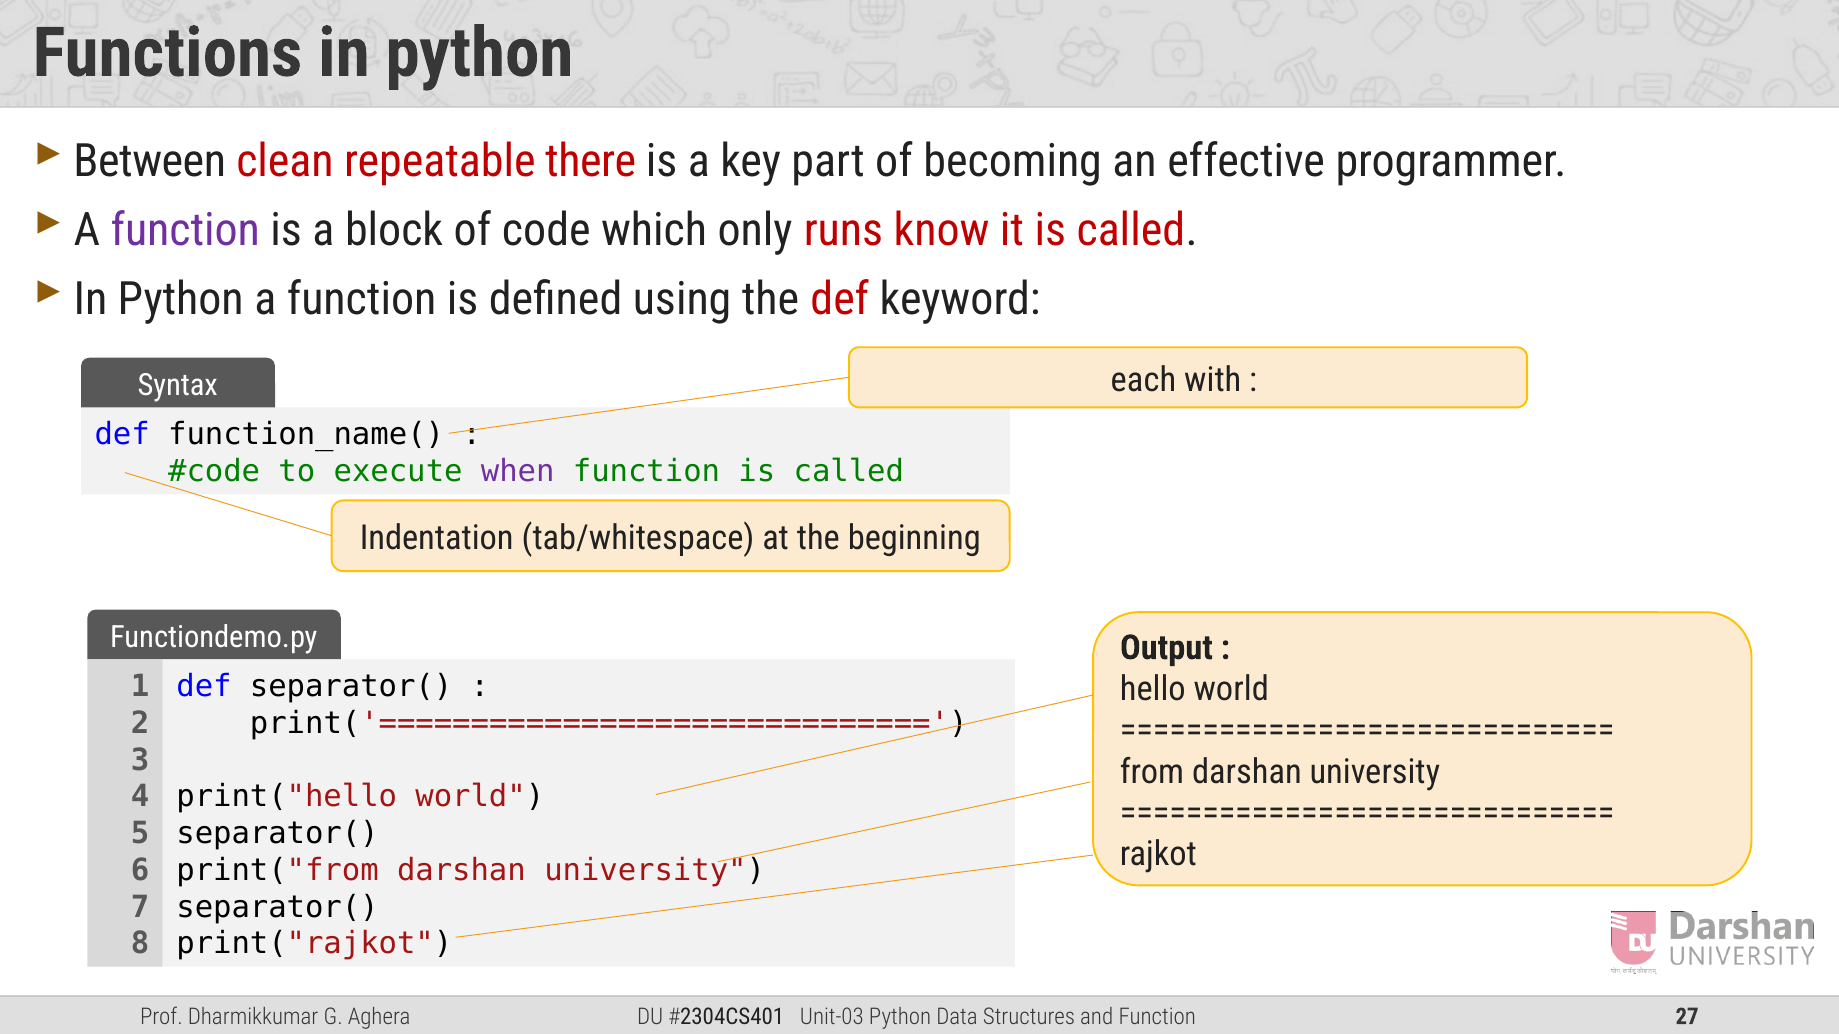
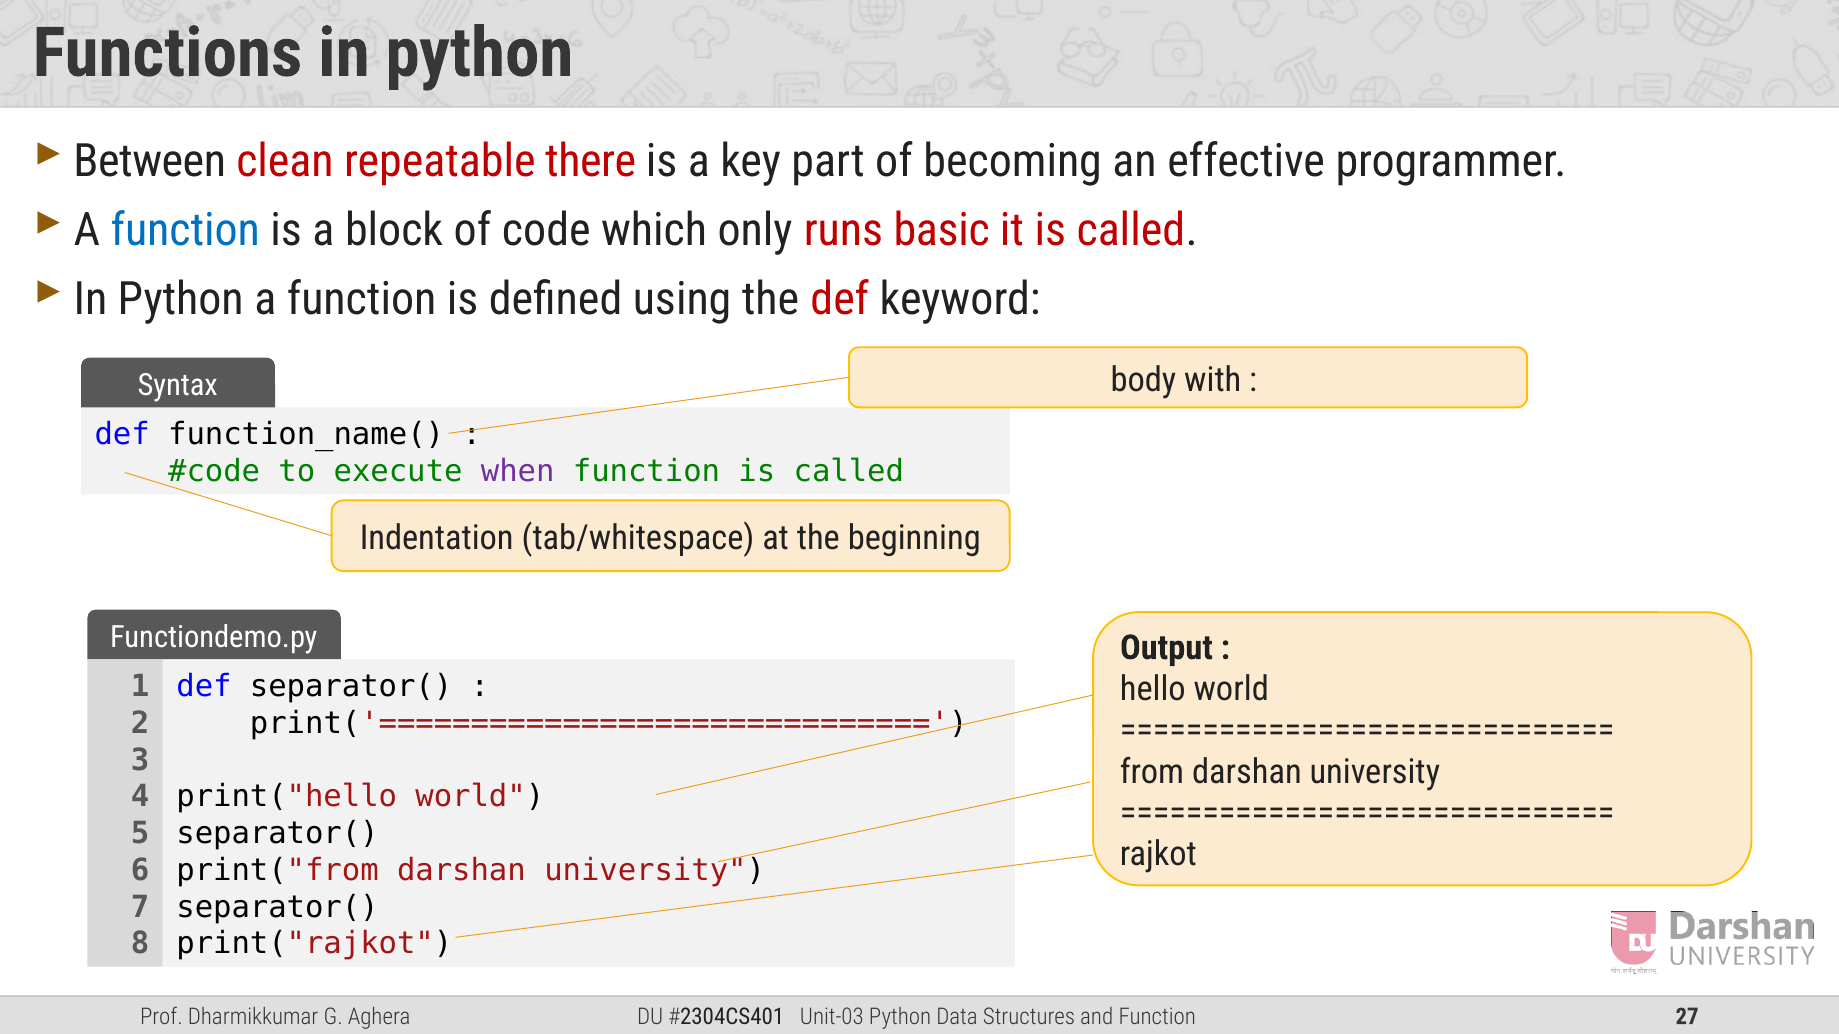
function colour: purple -> blue (185, 230)
know: know -> basic (942, 230)
each: each -> body (1144, 380)
